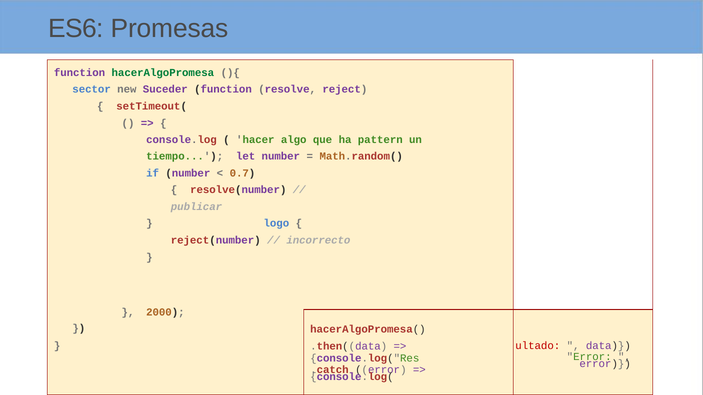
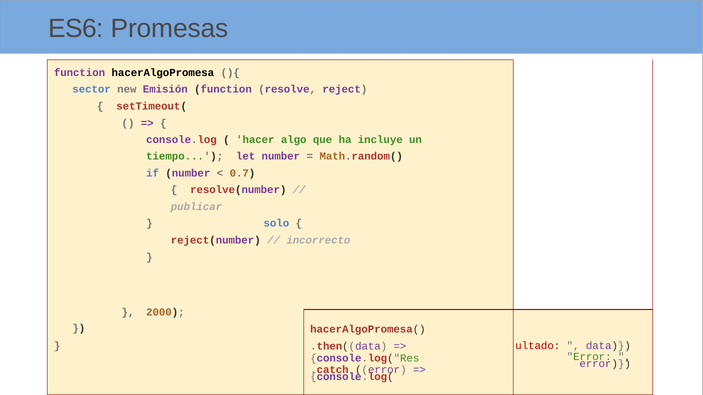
hacerAlgoPromesa colour: green -> black (163, 73)
Suceder: Suceder -> Emisión (165, 90)
pattern: pattern -> incluye (380, 140)
logo: logo -> solo (276, 224)
